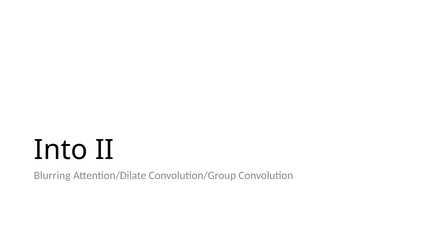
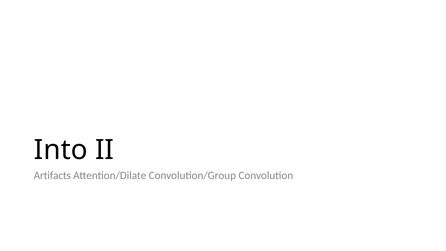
Blurring: Blurring -> Artifacts (52, 176)
